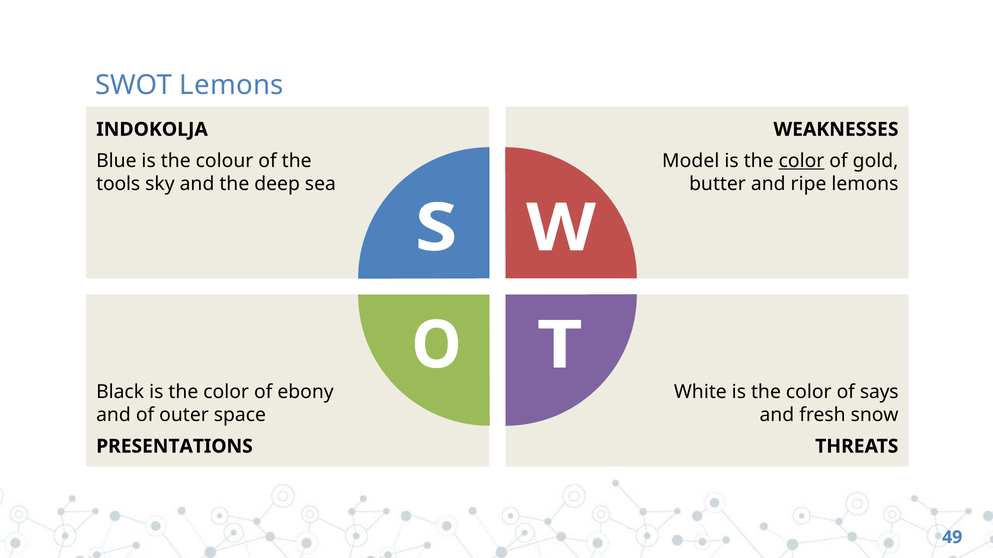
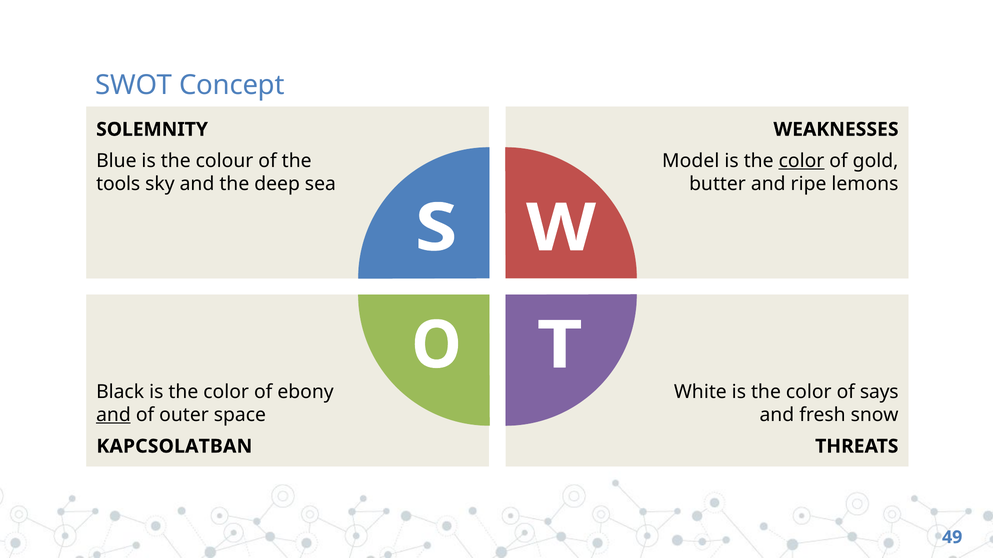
SWOT Lemons: Lemons -> Concept (232, 85)
INDOKOLJA: INDOKOLJA -> SOLEMNITY (152, 130)
and underline: none -> present (113, 415)
PRESENTATIONS: PRESENTATIONS -> KAPCSOLATBAN (174, 447)
